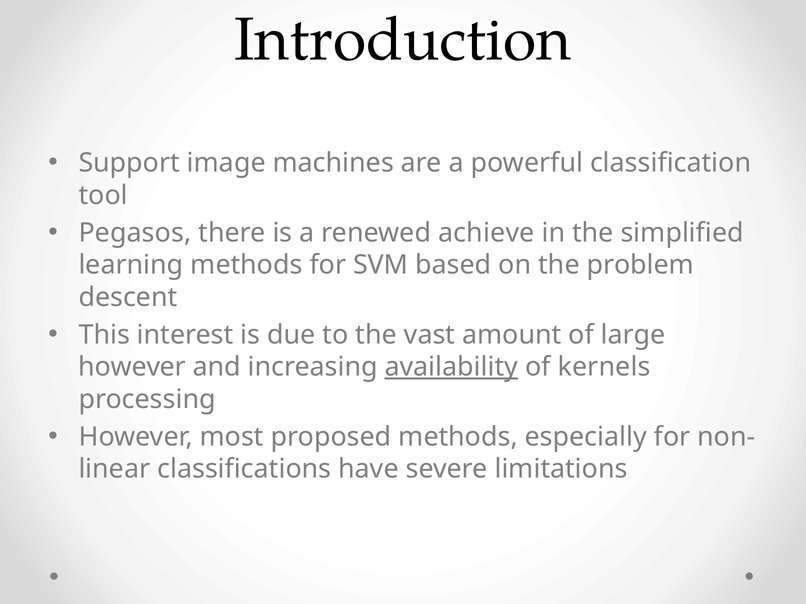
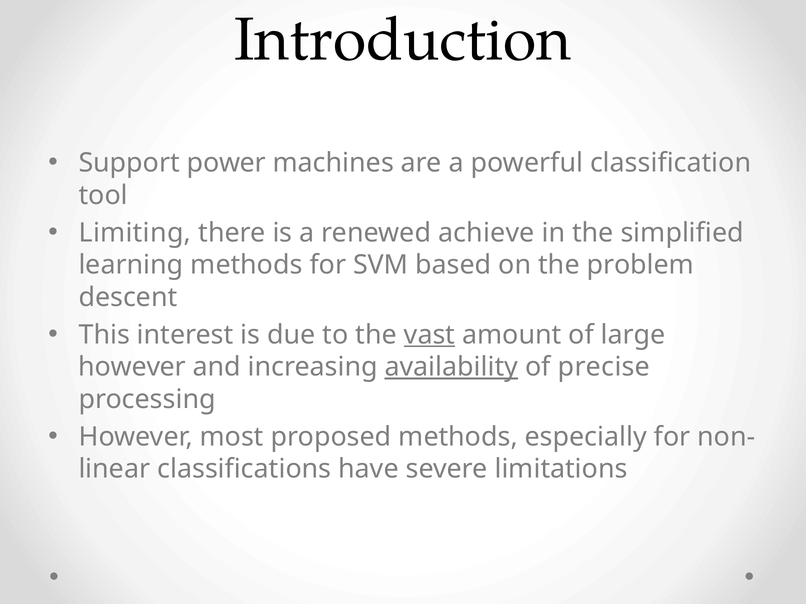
image: image -> power (226, 163)
Pegasos: Pegasos -> Limiting (135, 233)
vast underline: none -> present (430, 335)
kernels: kernels -> precise (604, 367)
